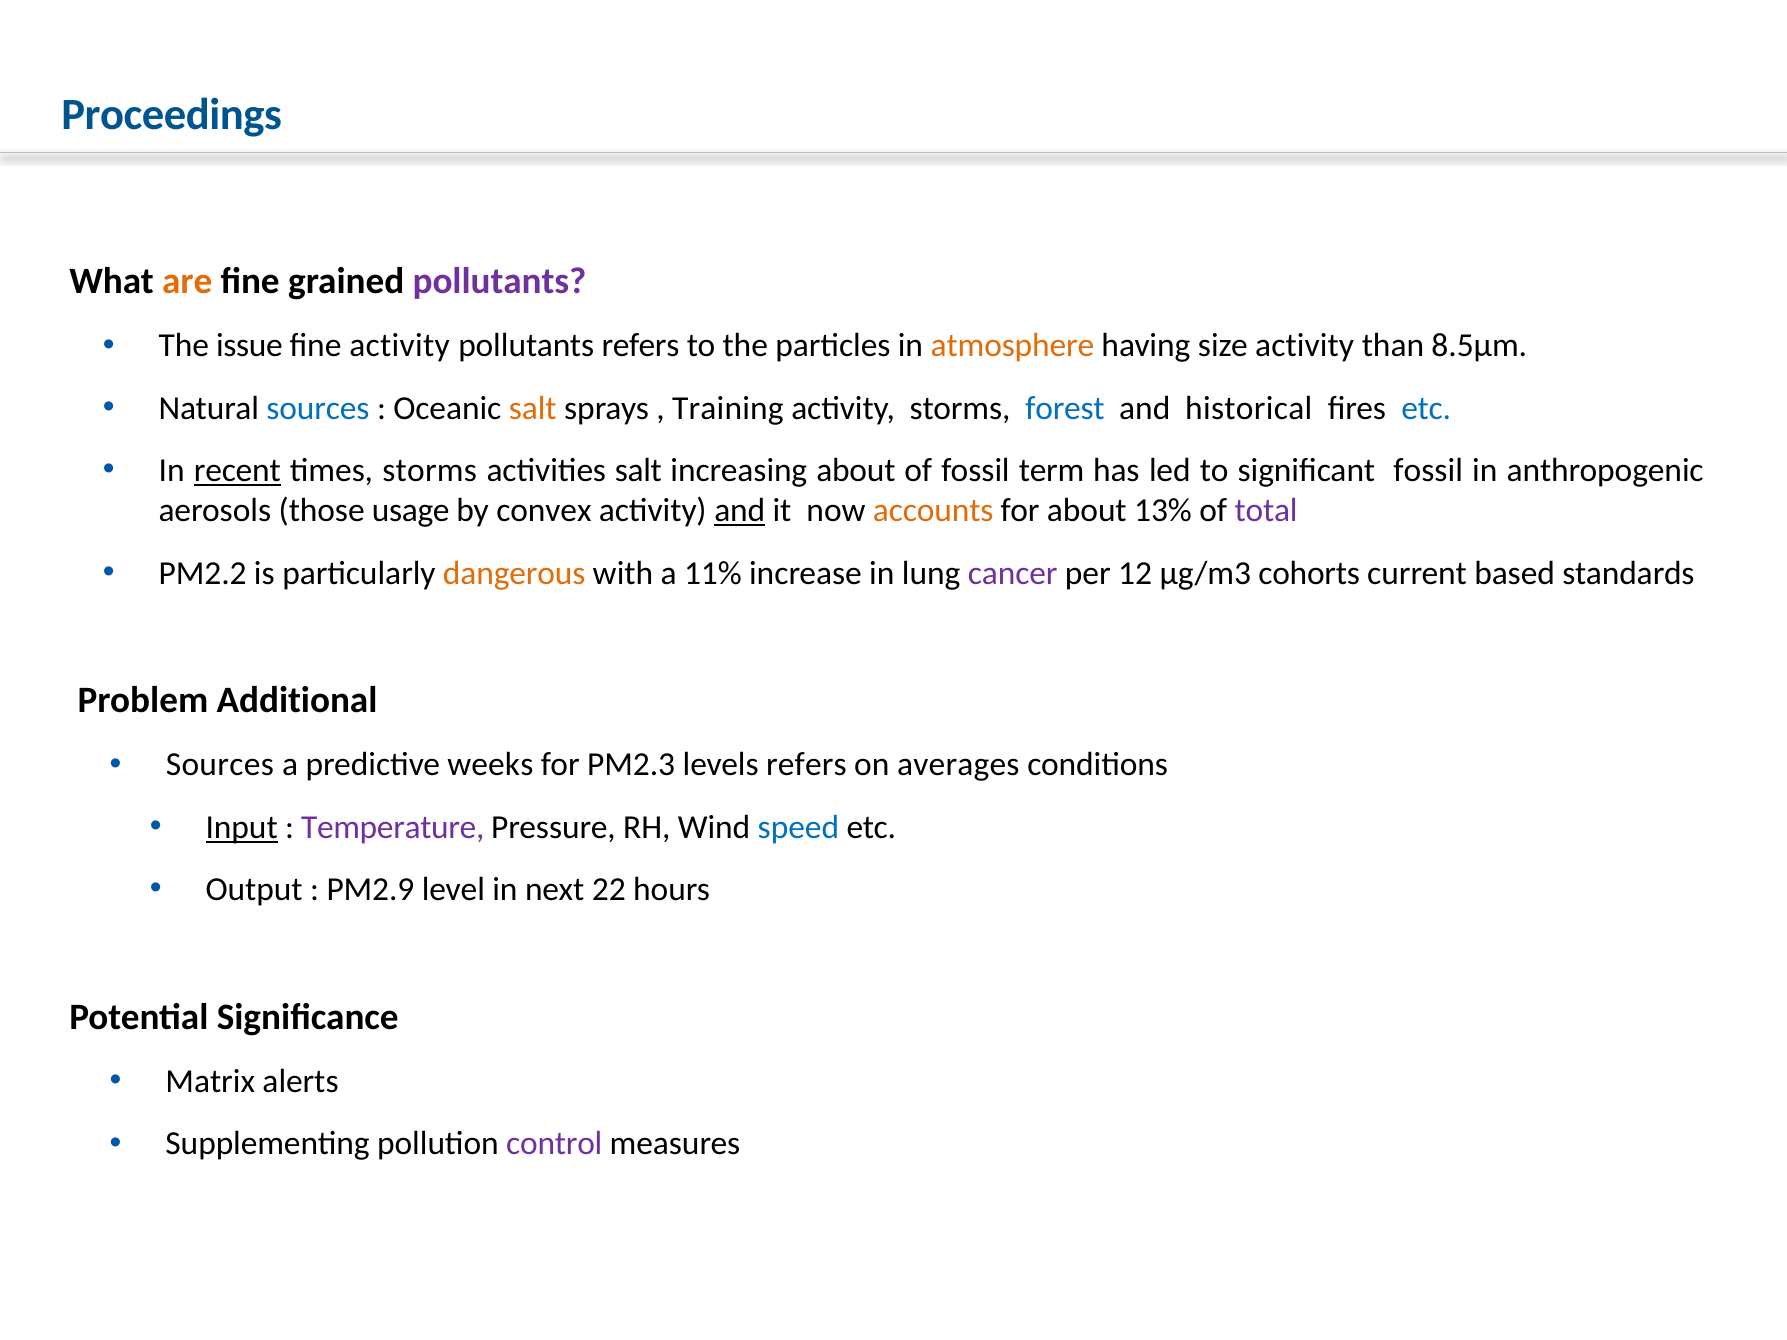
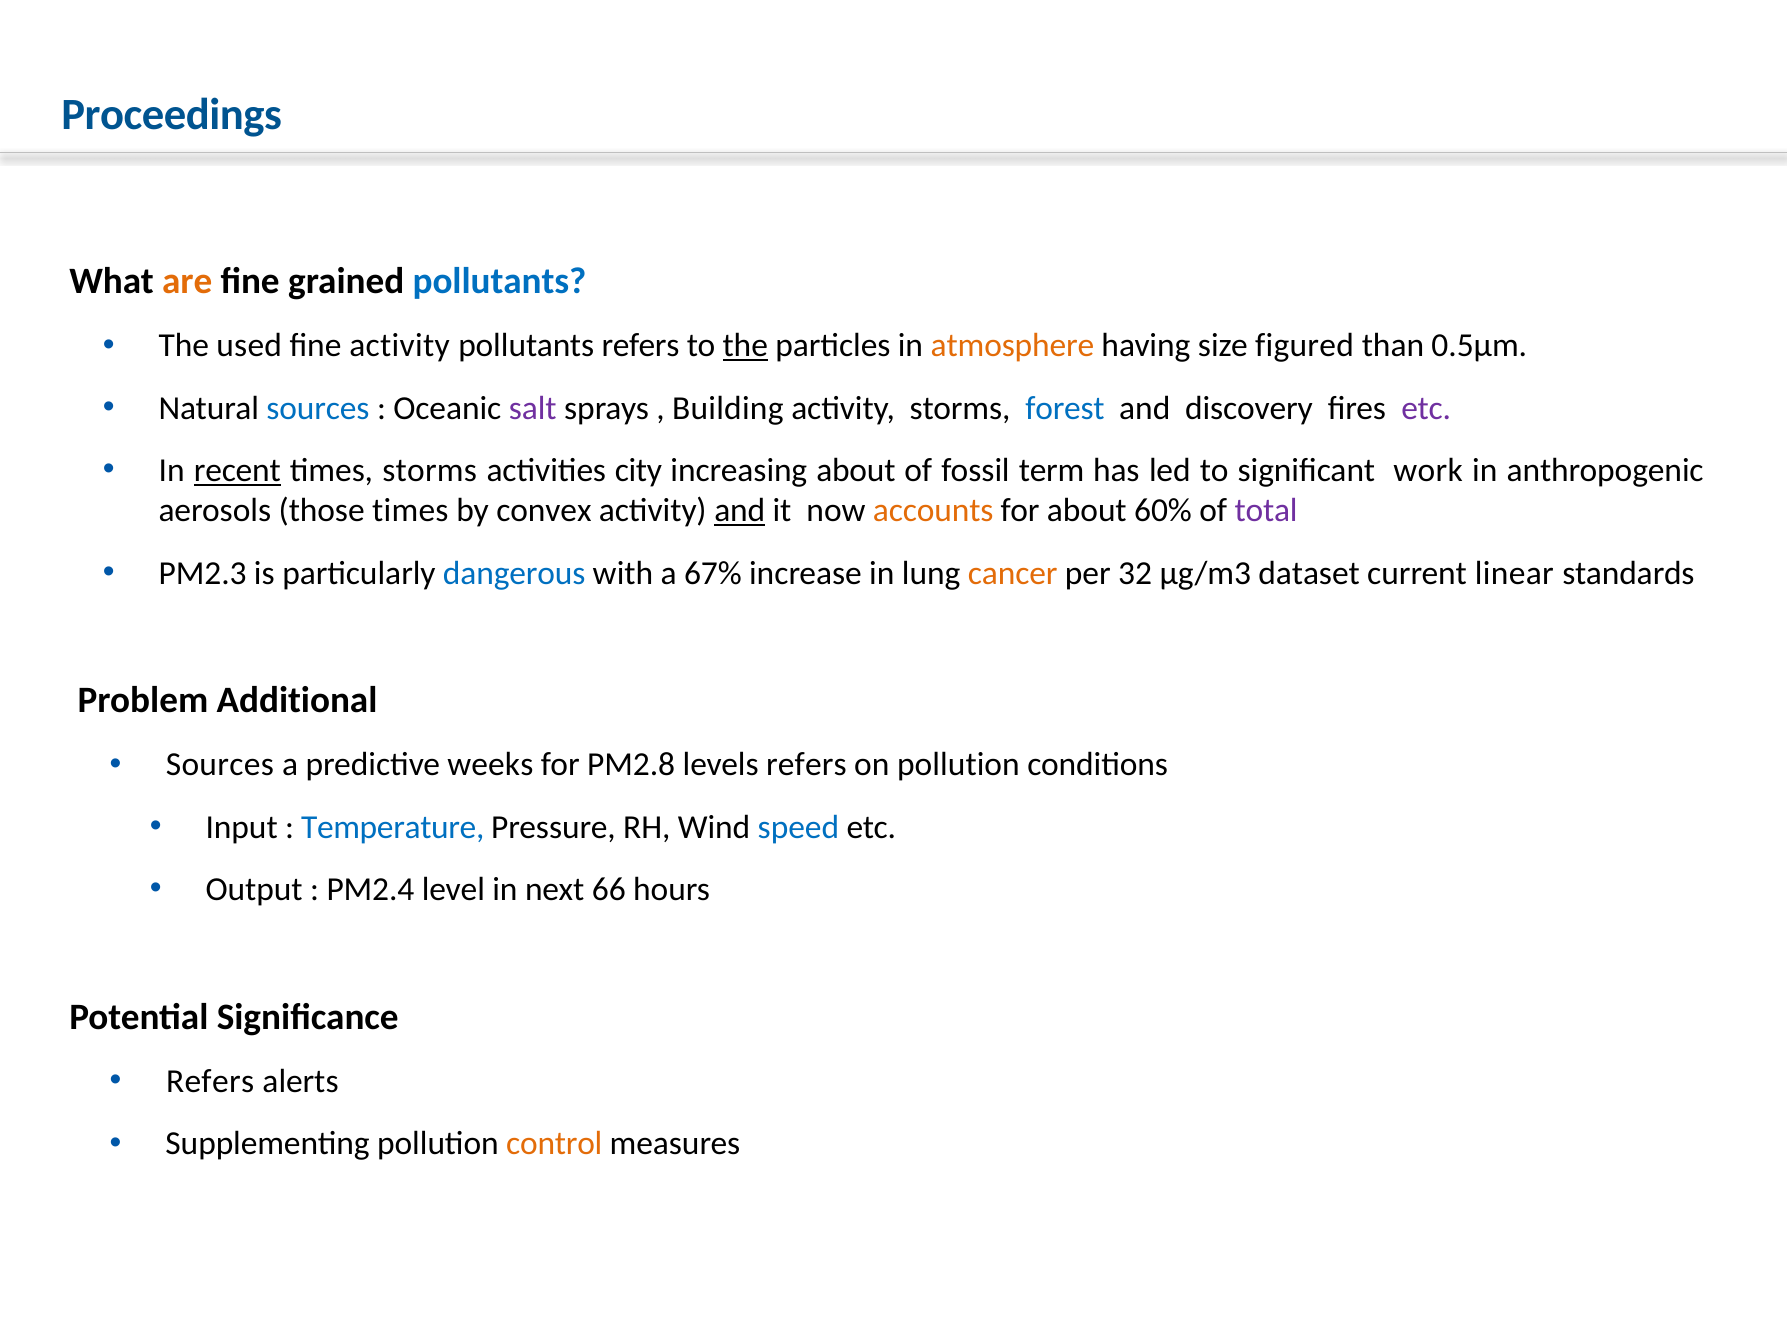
pollutants colour: purple -> blue (500, 282)
issue: issue -> used (249, 346)
the underline: none -> present (745, 346)
size activity: activity -> figured (1305, 346)
8.5μm: 8.5μm -> 0.5μm (1479, 346)
salt colour: orange -> purple (533, 408)
Training: Training -> Building (728, 408)
historical: historical -> discovery (1249, 408)
etc colour: blue -> purple (1426, 408)
activities salt: salt -> city (638, 471)
significant fossil: fossil -> work (1428, 471)
those usage: usage -> times (410, 511)
13%: 13% -> 60% (1163, 511)
PM2.2: PM2.2 -> PM2.3 (203, 573)
dangerous colour: orange -> blue (514, 573)
11%: 11% -> 67% (713, 573)
cancer colour: purple -> orange (1013, 573)
12: 12 -> 32 (1135, 573)
cohorts: cohorts -> dataset (1309, 573)
based: based -> linear (1514, 573)
PM2.3: PM2.3 -> PM2.8 (631, 765)
on averages: averages -> pollution (958, 765)
Input underline: present -> none (242, 827)
Temperature colour: purple -> blue (393, 827)
PM2.9: PM2.9 -> PM2.4 (370, 890)
22: 22 -> 66 (609, 890)
Matrix: Matrix -> Refers (210, 1082)
control colour: purple -> orange (554, 1144)
